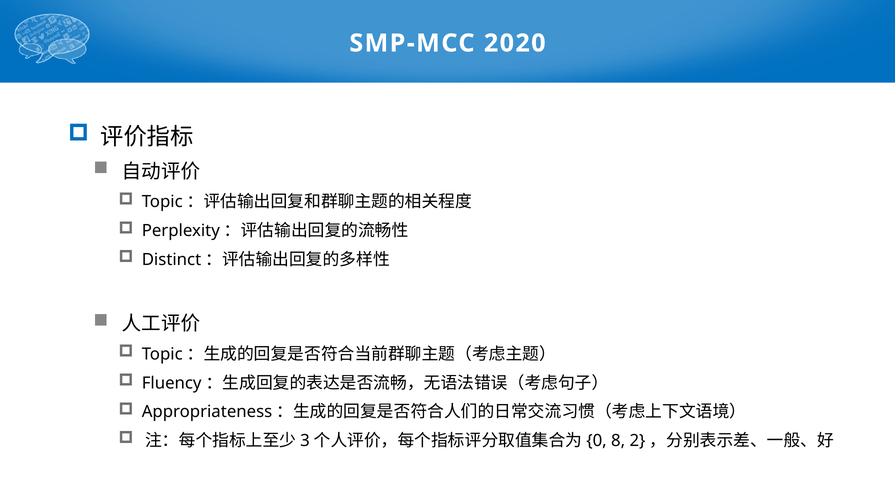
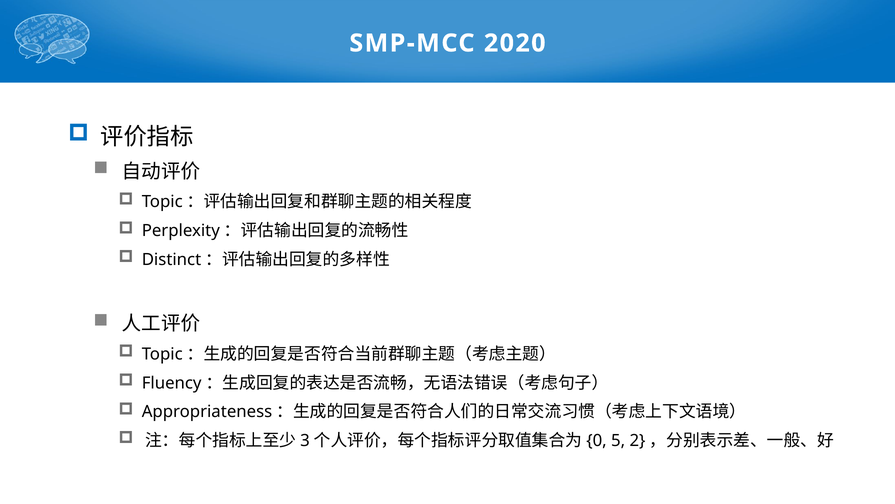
8: 8 -> 5 (618, 440)
